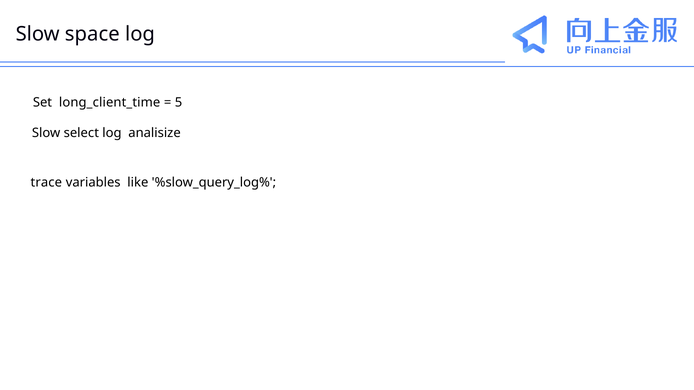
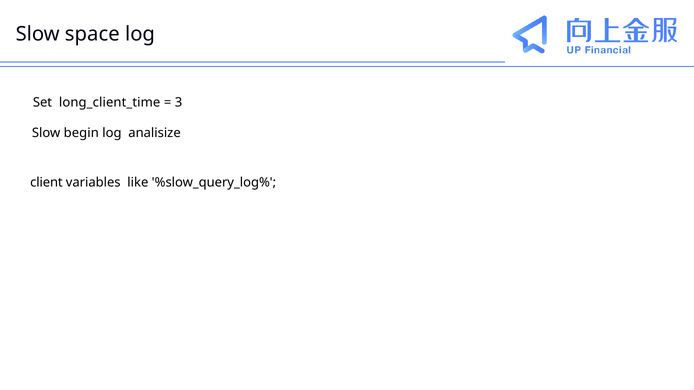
5: 5 -> 3 (178, 103)
select: select -> begin (81, 133)
trace: trace -> client (46, 183)
